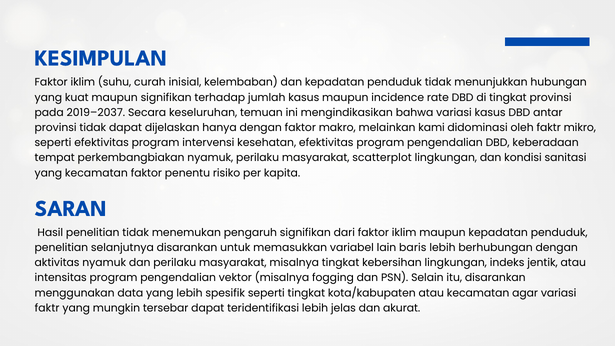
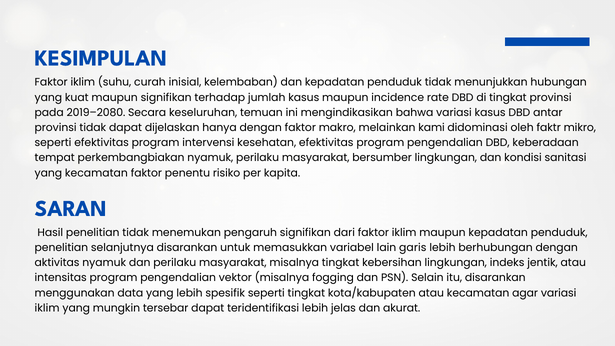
2019–2037: 2019–2037 -> 2019–2080 (96, 113)
scatterplot: scatterplot -> bersumber (382, 158)
baris: baris -> garis (413, 248)
faktr: faktr -> iklim (47, 308)
